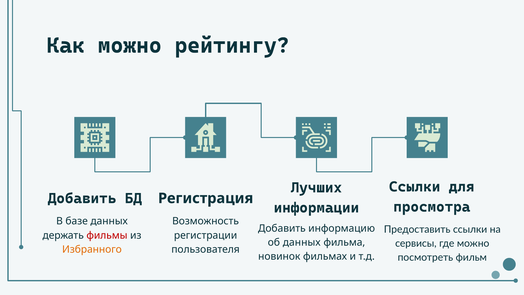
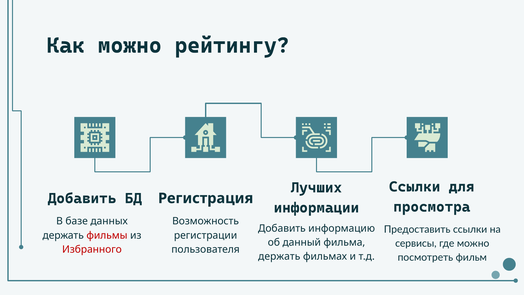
об данных: данных -> данный (302, 242)
Избранного colour: orange -> red (92, 249)
новинок: новинок -> держать (279, 256)
